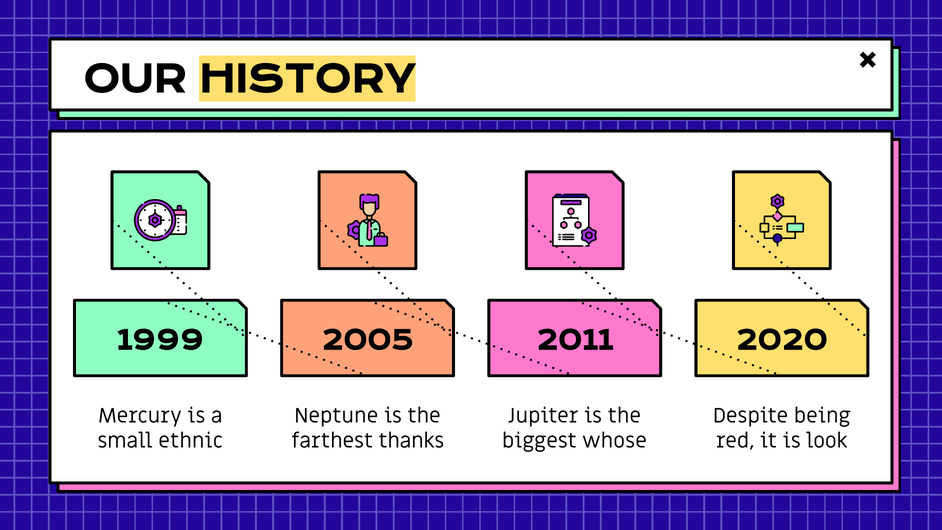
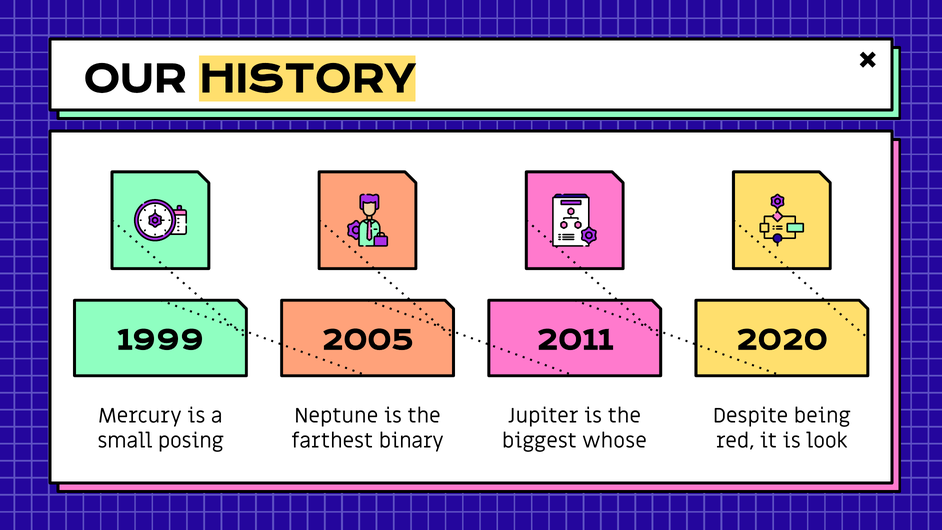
ethnic: ethnic -> posing (191, 441)
thanks: thanks -> binary (411, 441)
